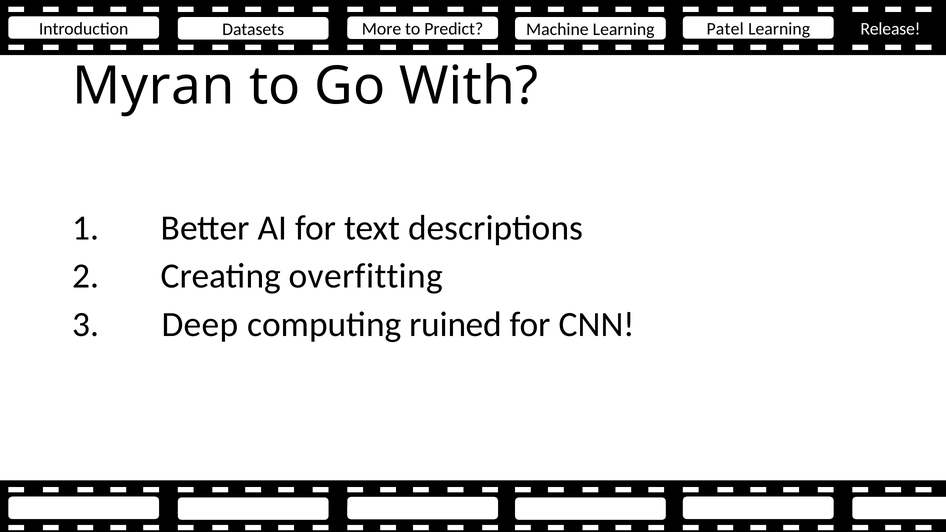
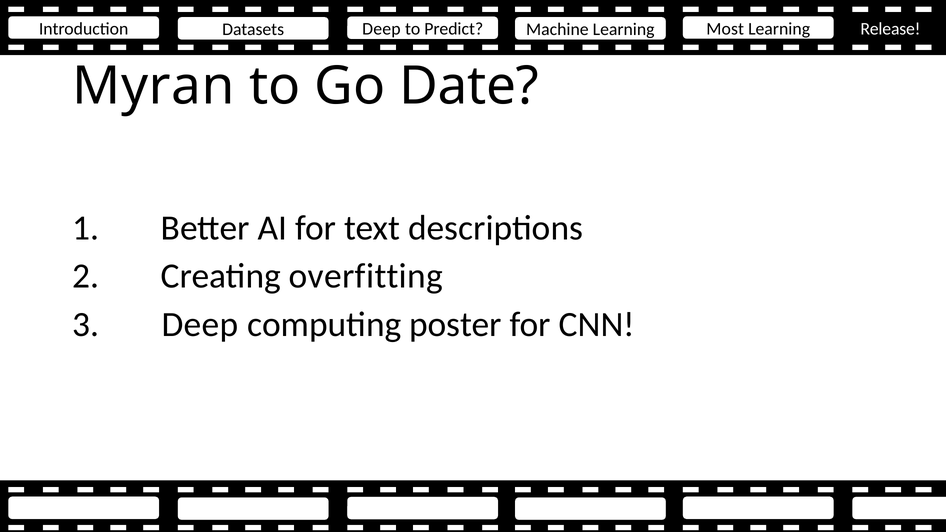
Datasets More: More -> Deep (381, 29)
Patel: Patel -> Most (725, 29)
With: With -> Date (469, 86)
ruined: ruined -> poster (456, 324)
